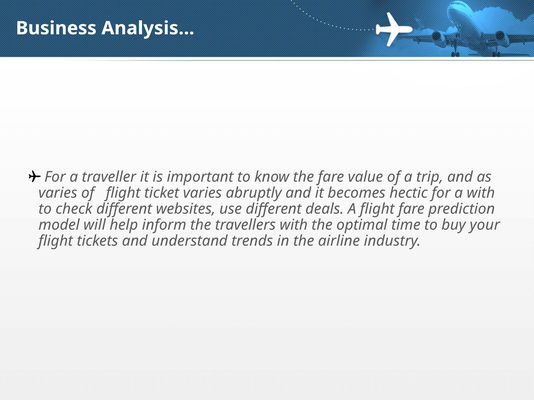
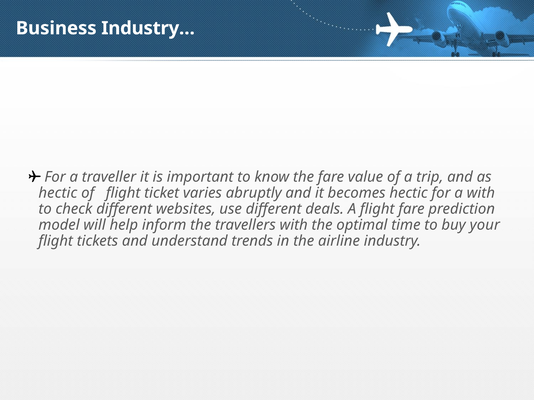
Analysis…: Analysis… -> Industry… (148, 28)
varies: varies -> hectic (58, 193)
